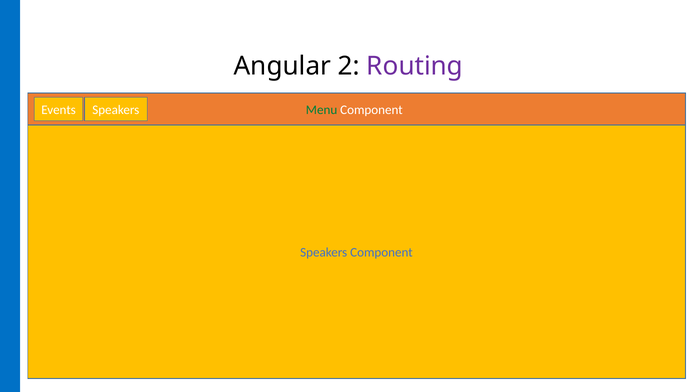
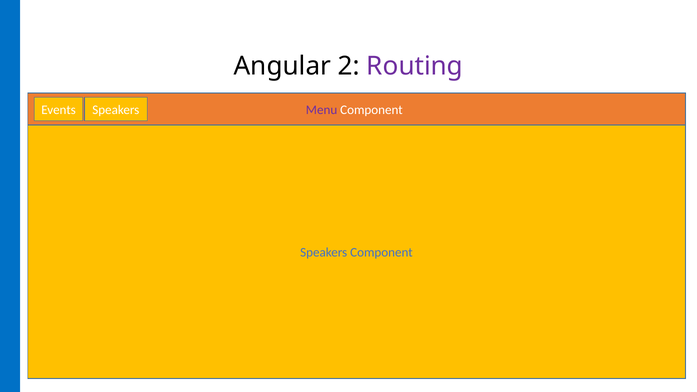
Menu colour: green -> purple (322, 110)
